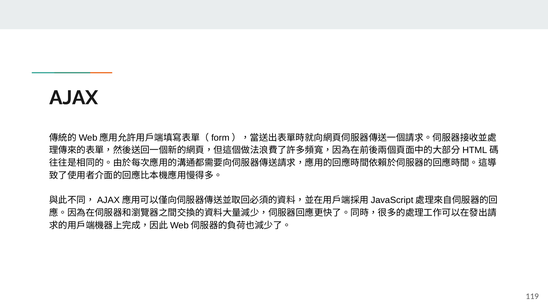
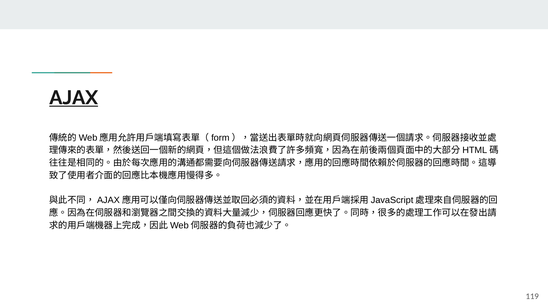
AJAX underline: none -> present (74, 98)
